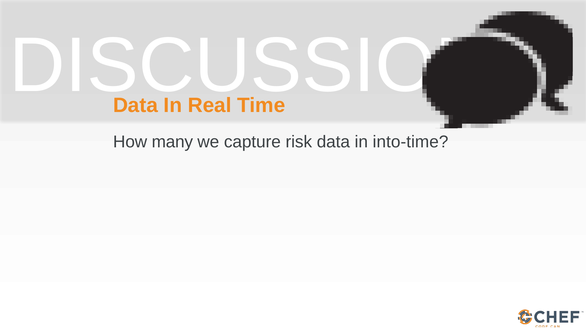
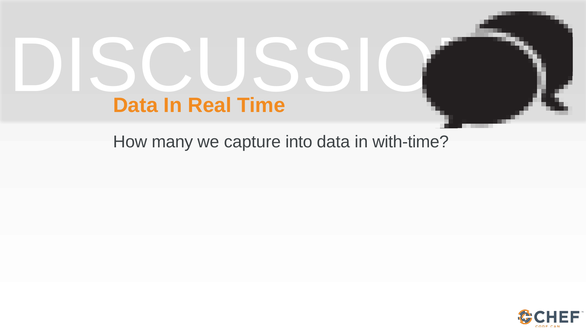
risk: risk -> into (299, 142)
into-time: into-time -> with-time (411, 142)
